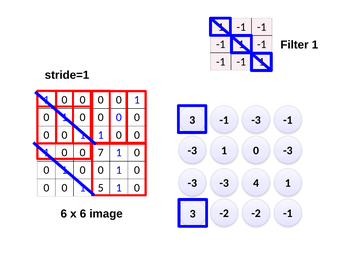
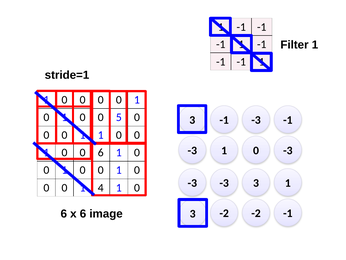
0: 0 -> 5 (119, 117)
7: 7 -> 6 (101, 152)
-3 4: 4 -> 3 (256, 183)
5: 5 -> 4 (101, 187)
